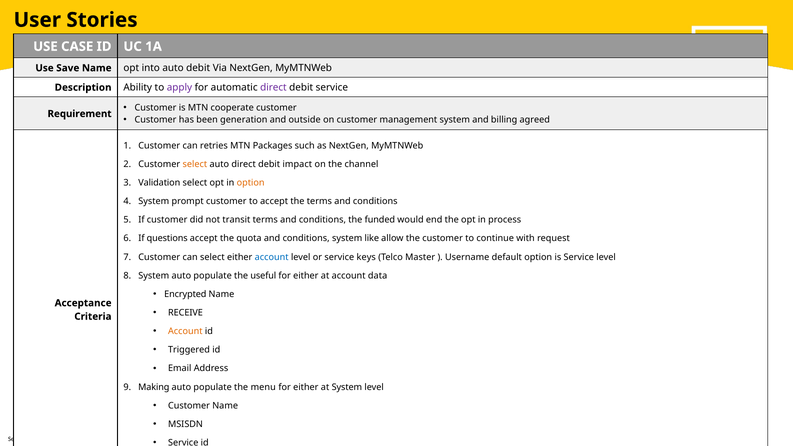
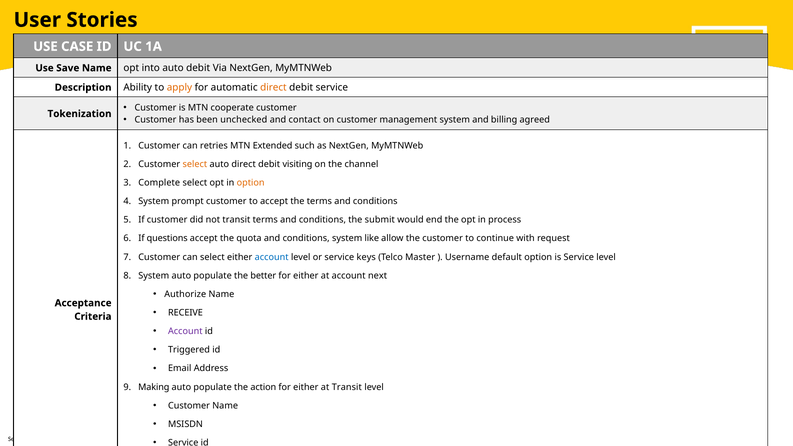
apply colour: purple -> orange (179, 87)
direct colour: purple -> orange (273, 87)
Requirement: Requirement -> Tokenization (80, 114)
generation: generation -> unchecked (244, 120)
outside: outside -> contact (305, 120)
Packages: Packages -> Extended (273, 146)
impact: impact -> visiting (297, 164)
Validation: Validation -> Complete (159, 183)
funded: funded -> submit (380, 220)
useful: useful -> better (263, 276)
data: data -> next (378, 276)
Encrypted: Encrypted -> Authorize (185, 294)
Account colour: orange -> purple (185, 331)
menu: menu -> action (263, 387)
at System: System -> Transit (347, 387)
